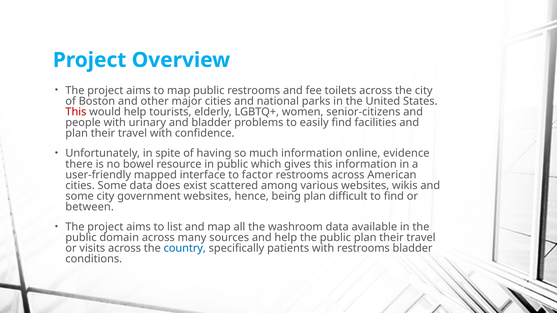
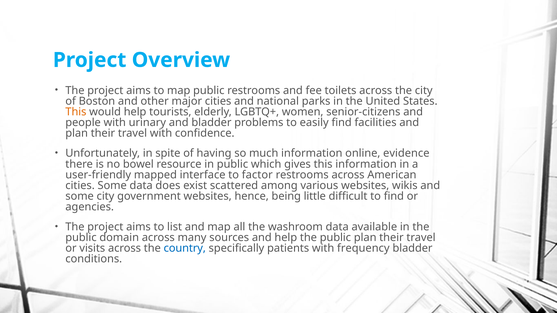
This colour: red -> orange (76, 112)
being plan: plan -> little (315, 196)
between: between -> agencies (90, 207)
with restrooms: restrooms -> frequency (363, 249)
